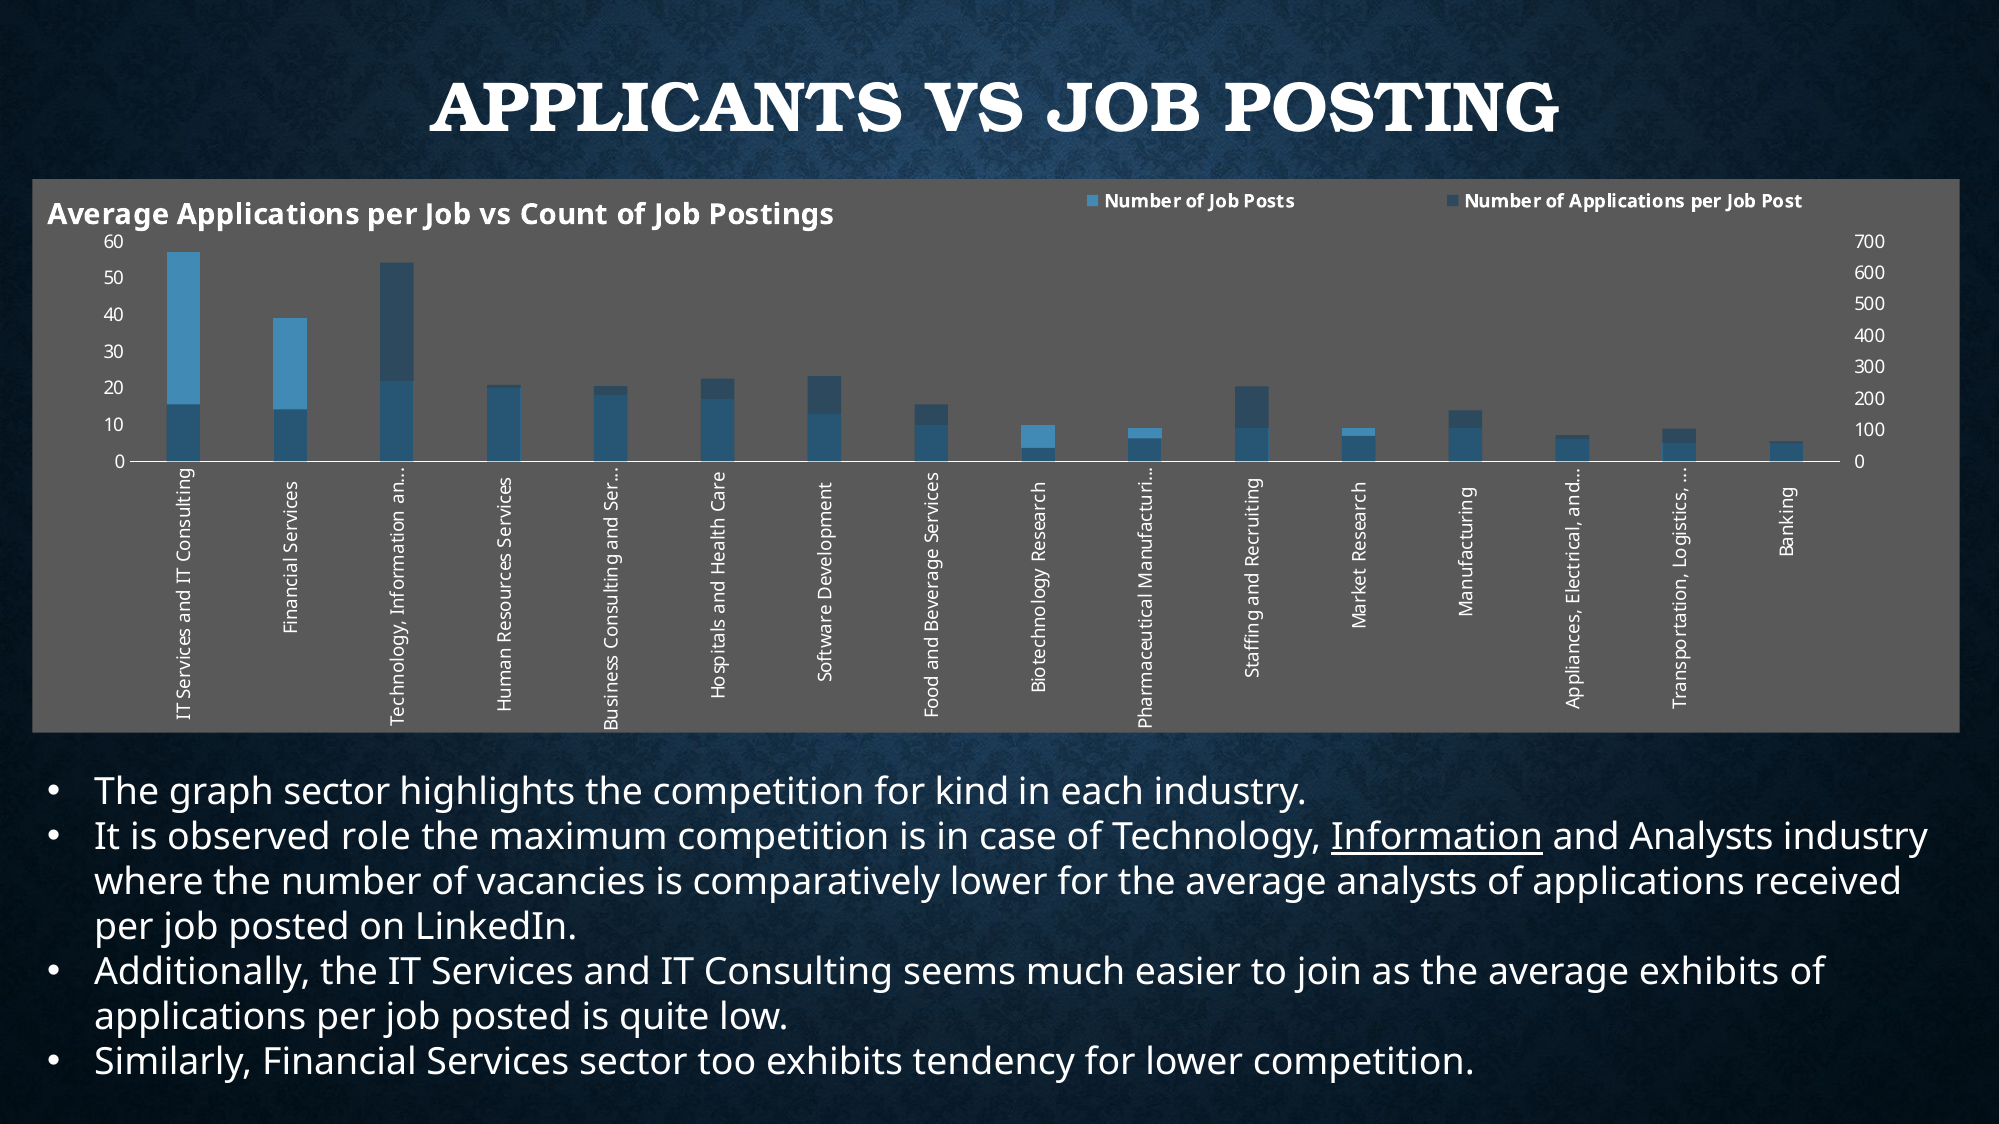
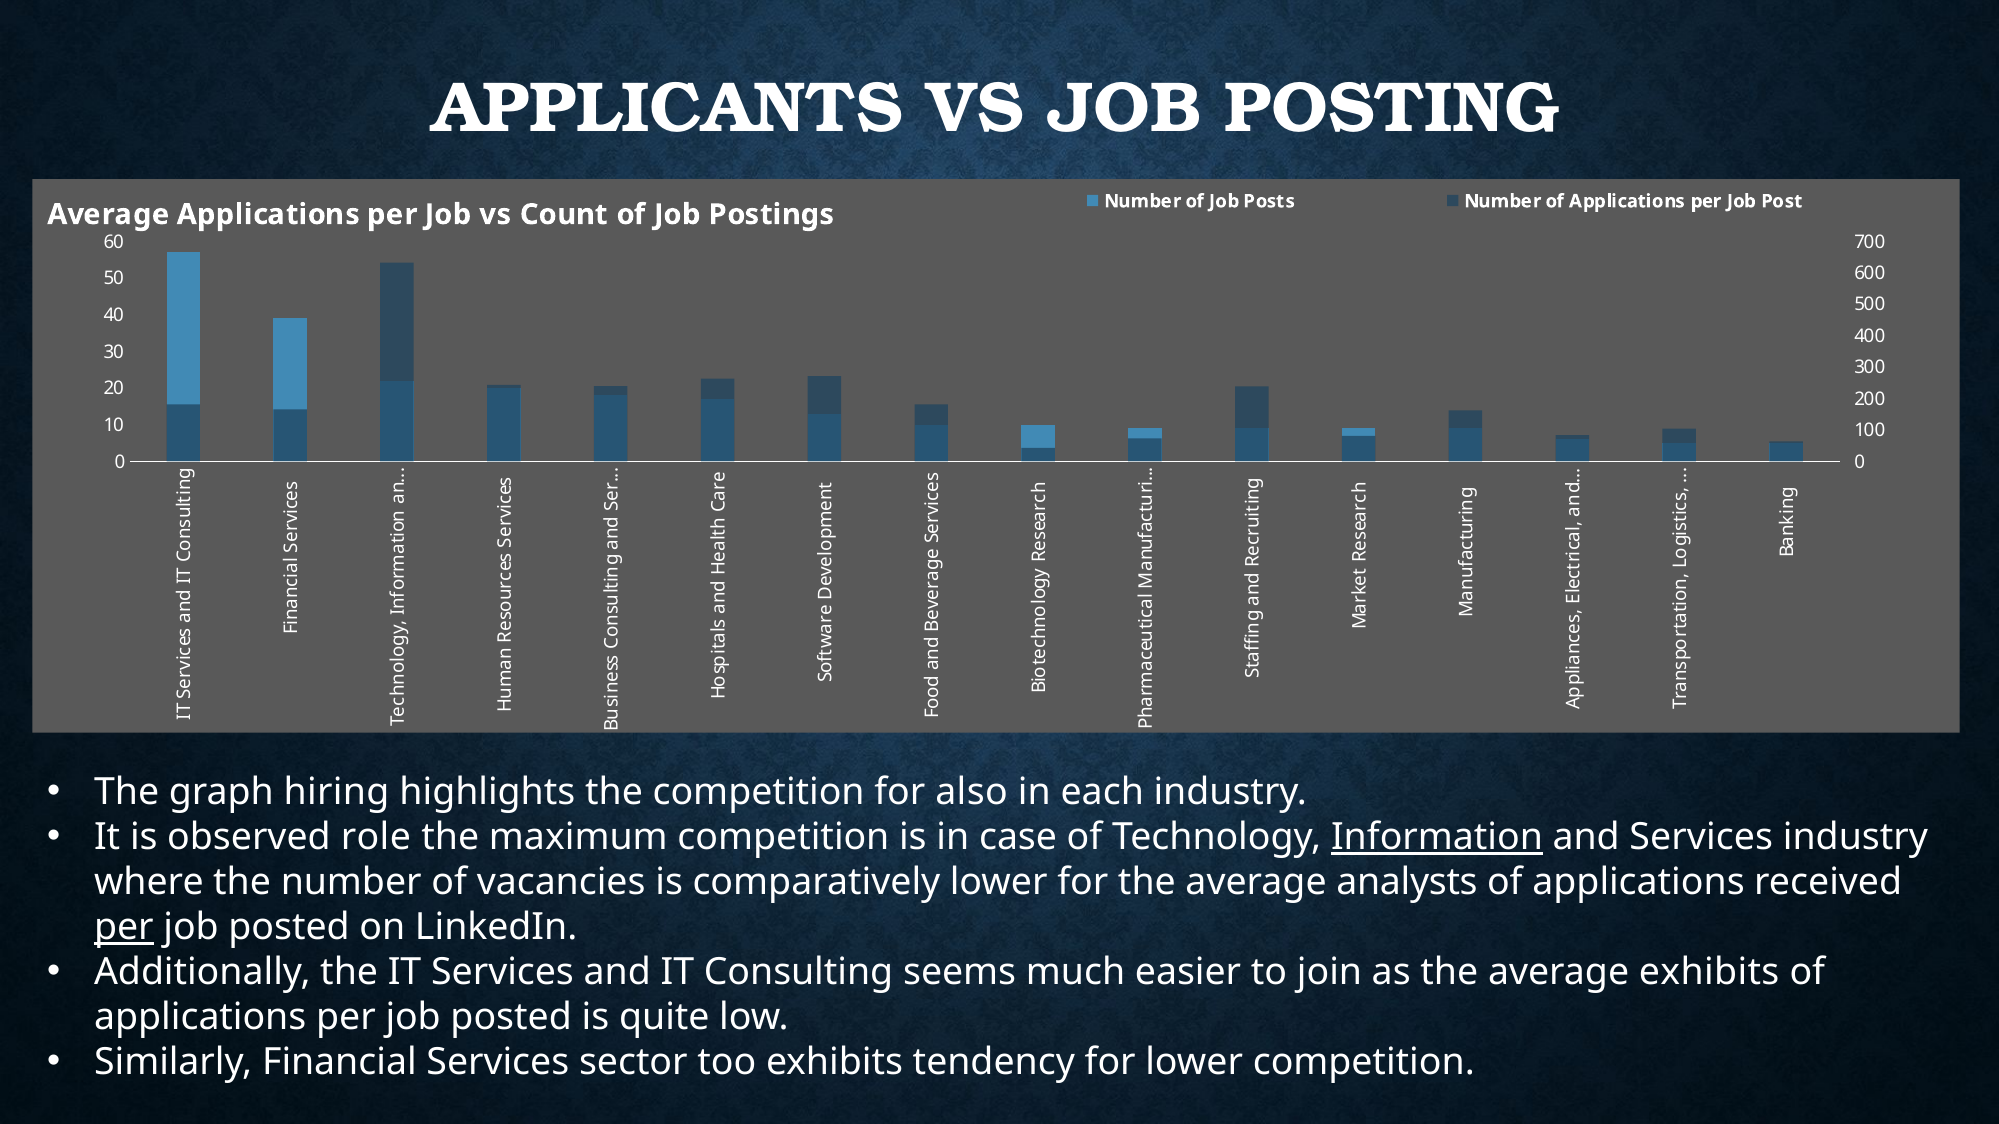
graph sector: sector -> hiring (337, 793)
kind: kind -> also (972, 793)
and Analysts: Analysts -> Services (1701, 838)
per underline: none -> present (124, 928)
